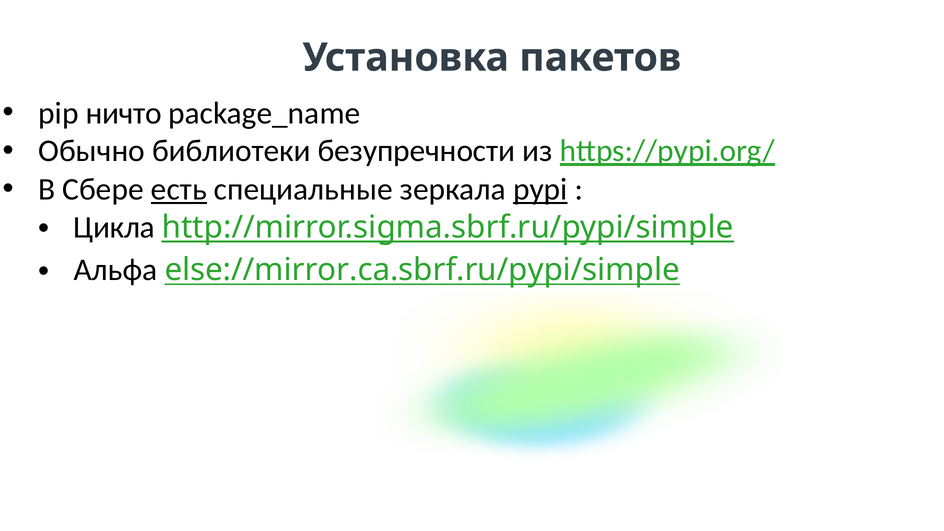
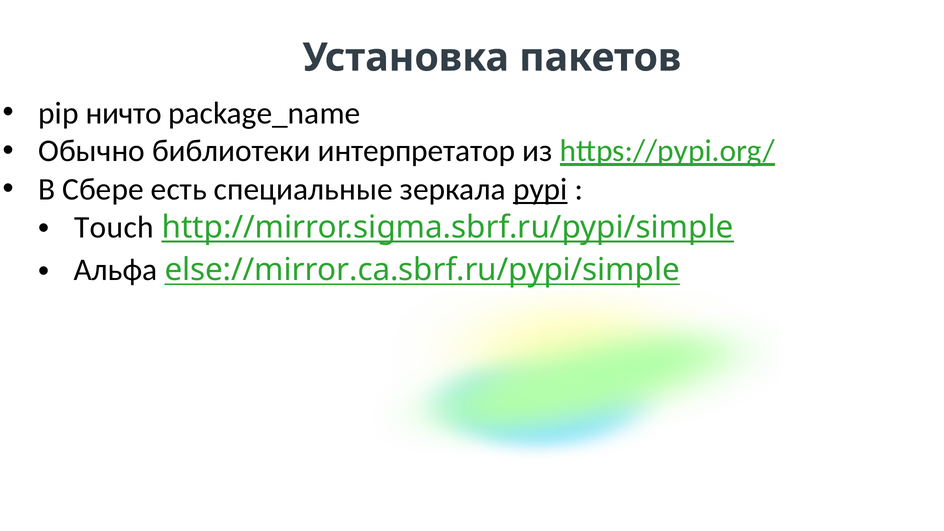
безупречности: безупречности -> интерпретатор (416, 151)
есть underline: present -> none (179, 189)
Цикла: Цикла -> Touch (114, 227)
